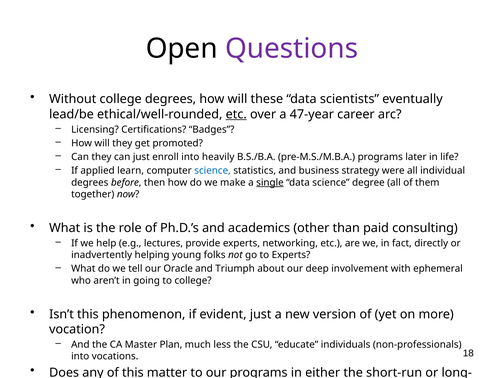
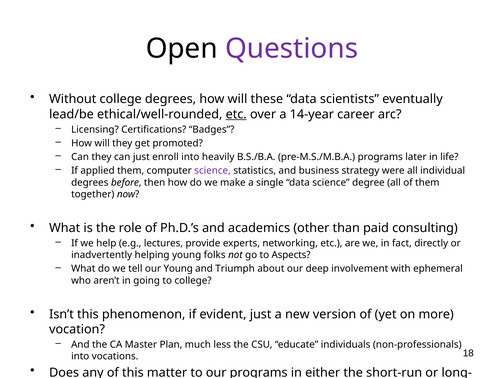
47-year: 47-year -> 14-year (312, 114)
applied learn: learn -> them (131, 171)
science colour: blue -> purple (213, 171)
single underline: present -> none (270, 182)
to Experts: Experts -> Aspects (291, 255)
our Oracle: Oracle -> Young (178, 269)
